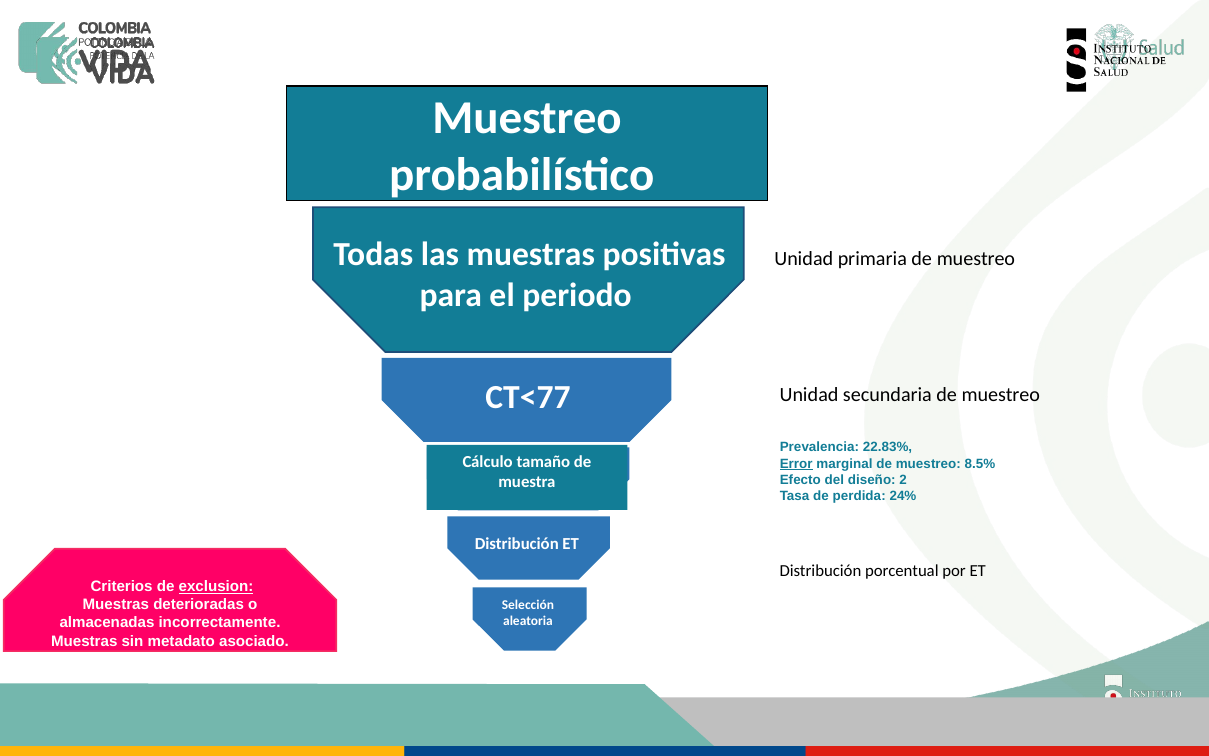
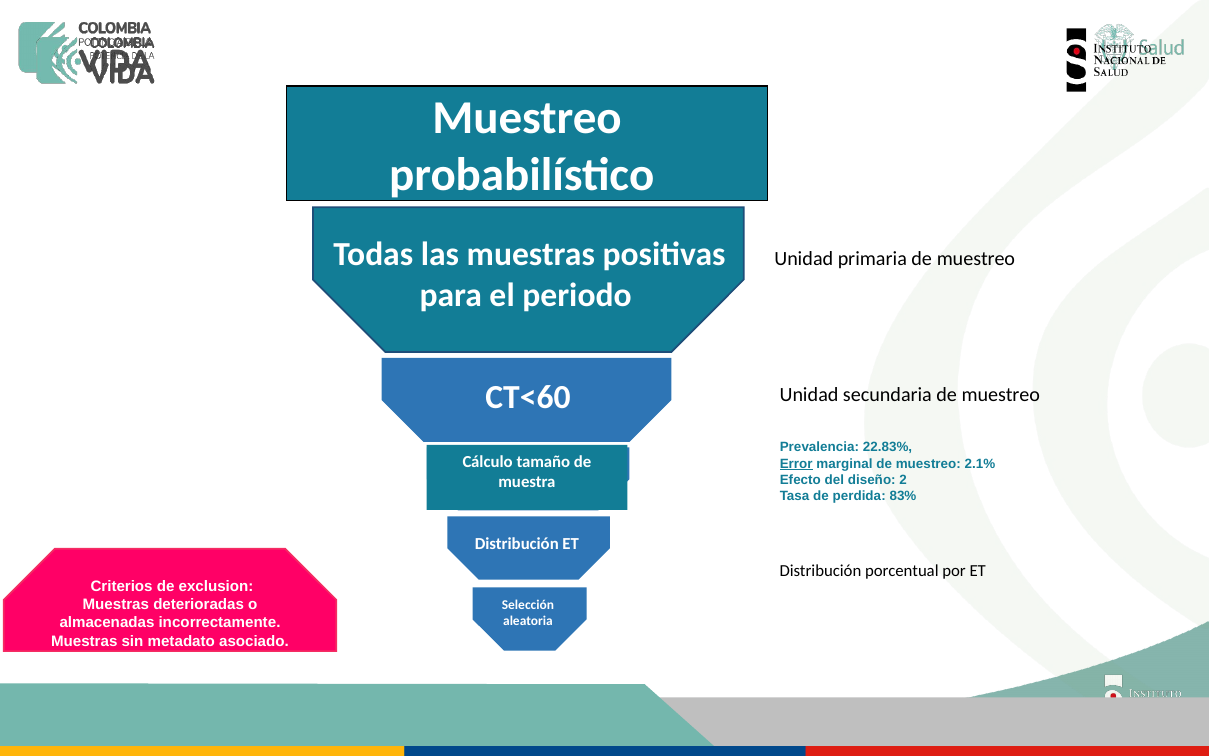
CT<77: CT<77 -> CT<60 (528, 397)
8.5%: 8.5% -> 2.1% (980, 463)
24%: 24% -> 83% (903, 496)
exclusion underline: present -> none (216, 586)
